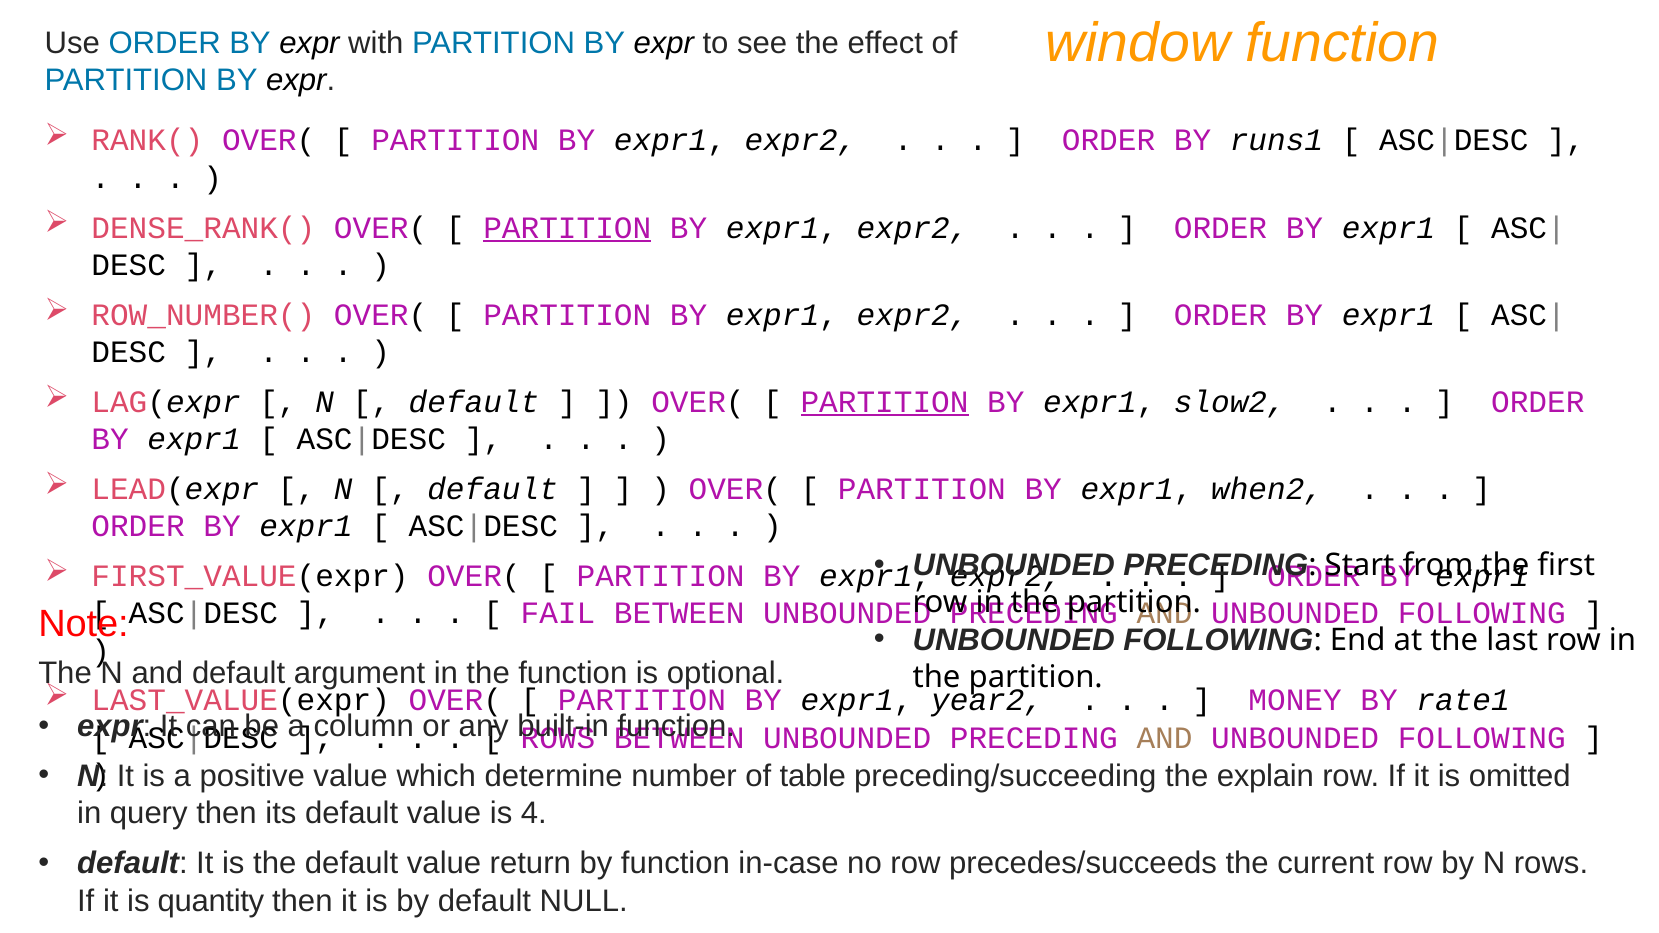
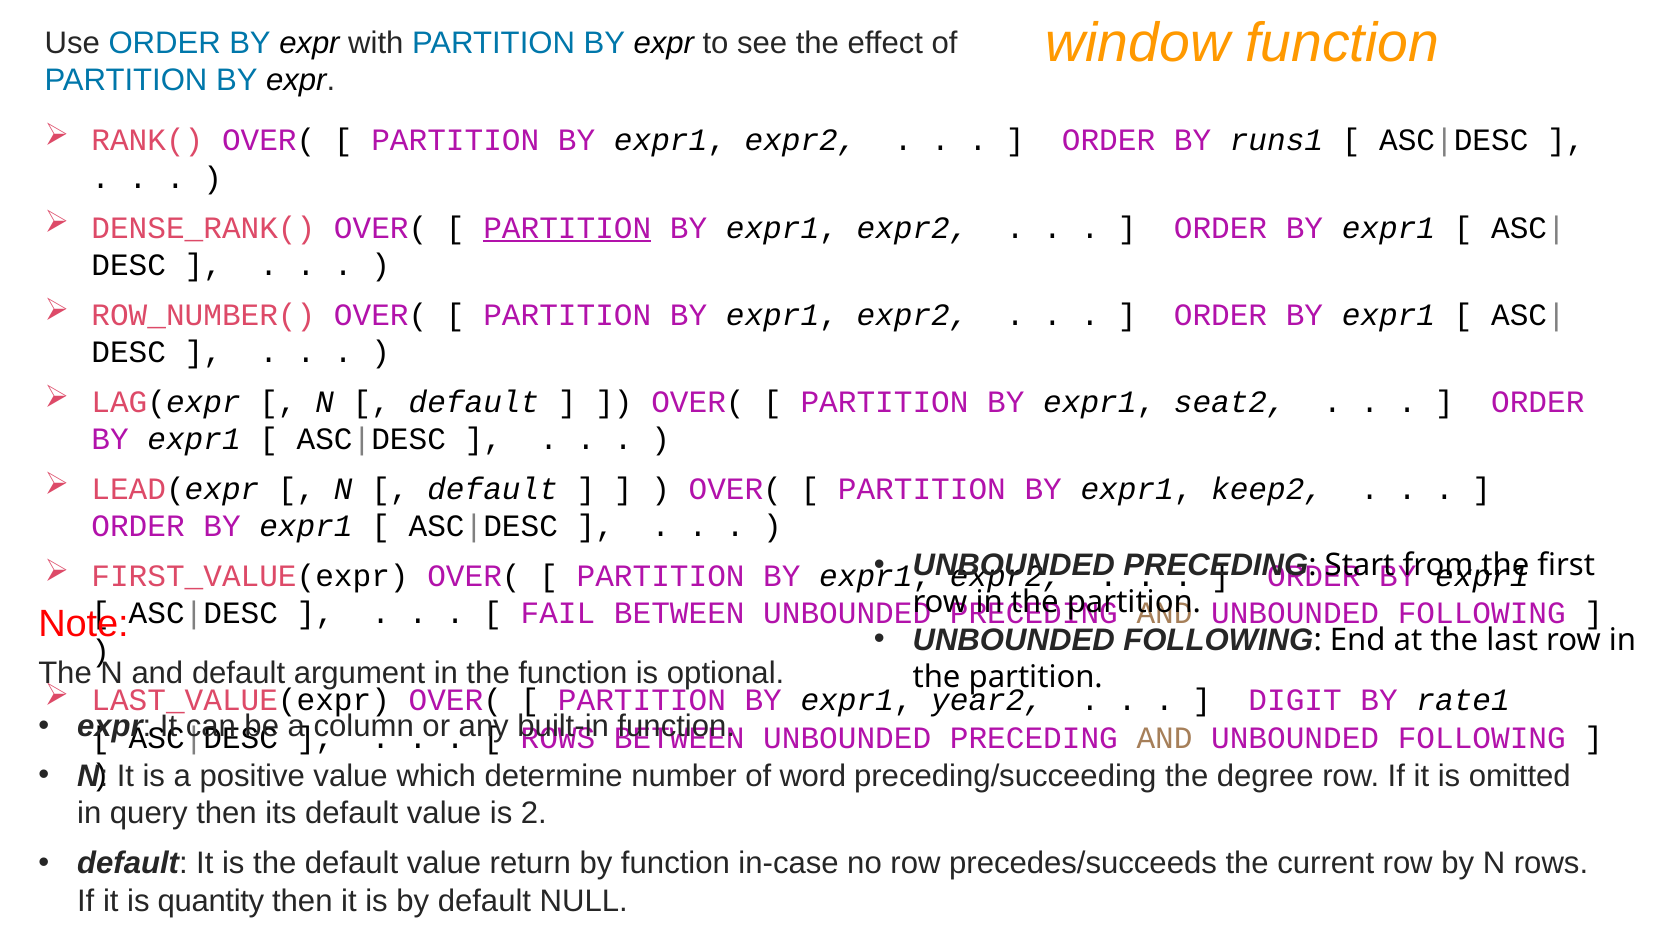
PARTITION underline: present -> none (885, 402)
slow2: slow2 -> seat2 (1230, 402)
when2: when2 -> keep2 (1267, 489)
MONEY: MONEY -> DIGIT (1295, 701)
table: table -> word (813, 777)
explain: explain -> degree (1265, 777)
4: 4 -> 2 (534, 814)
